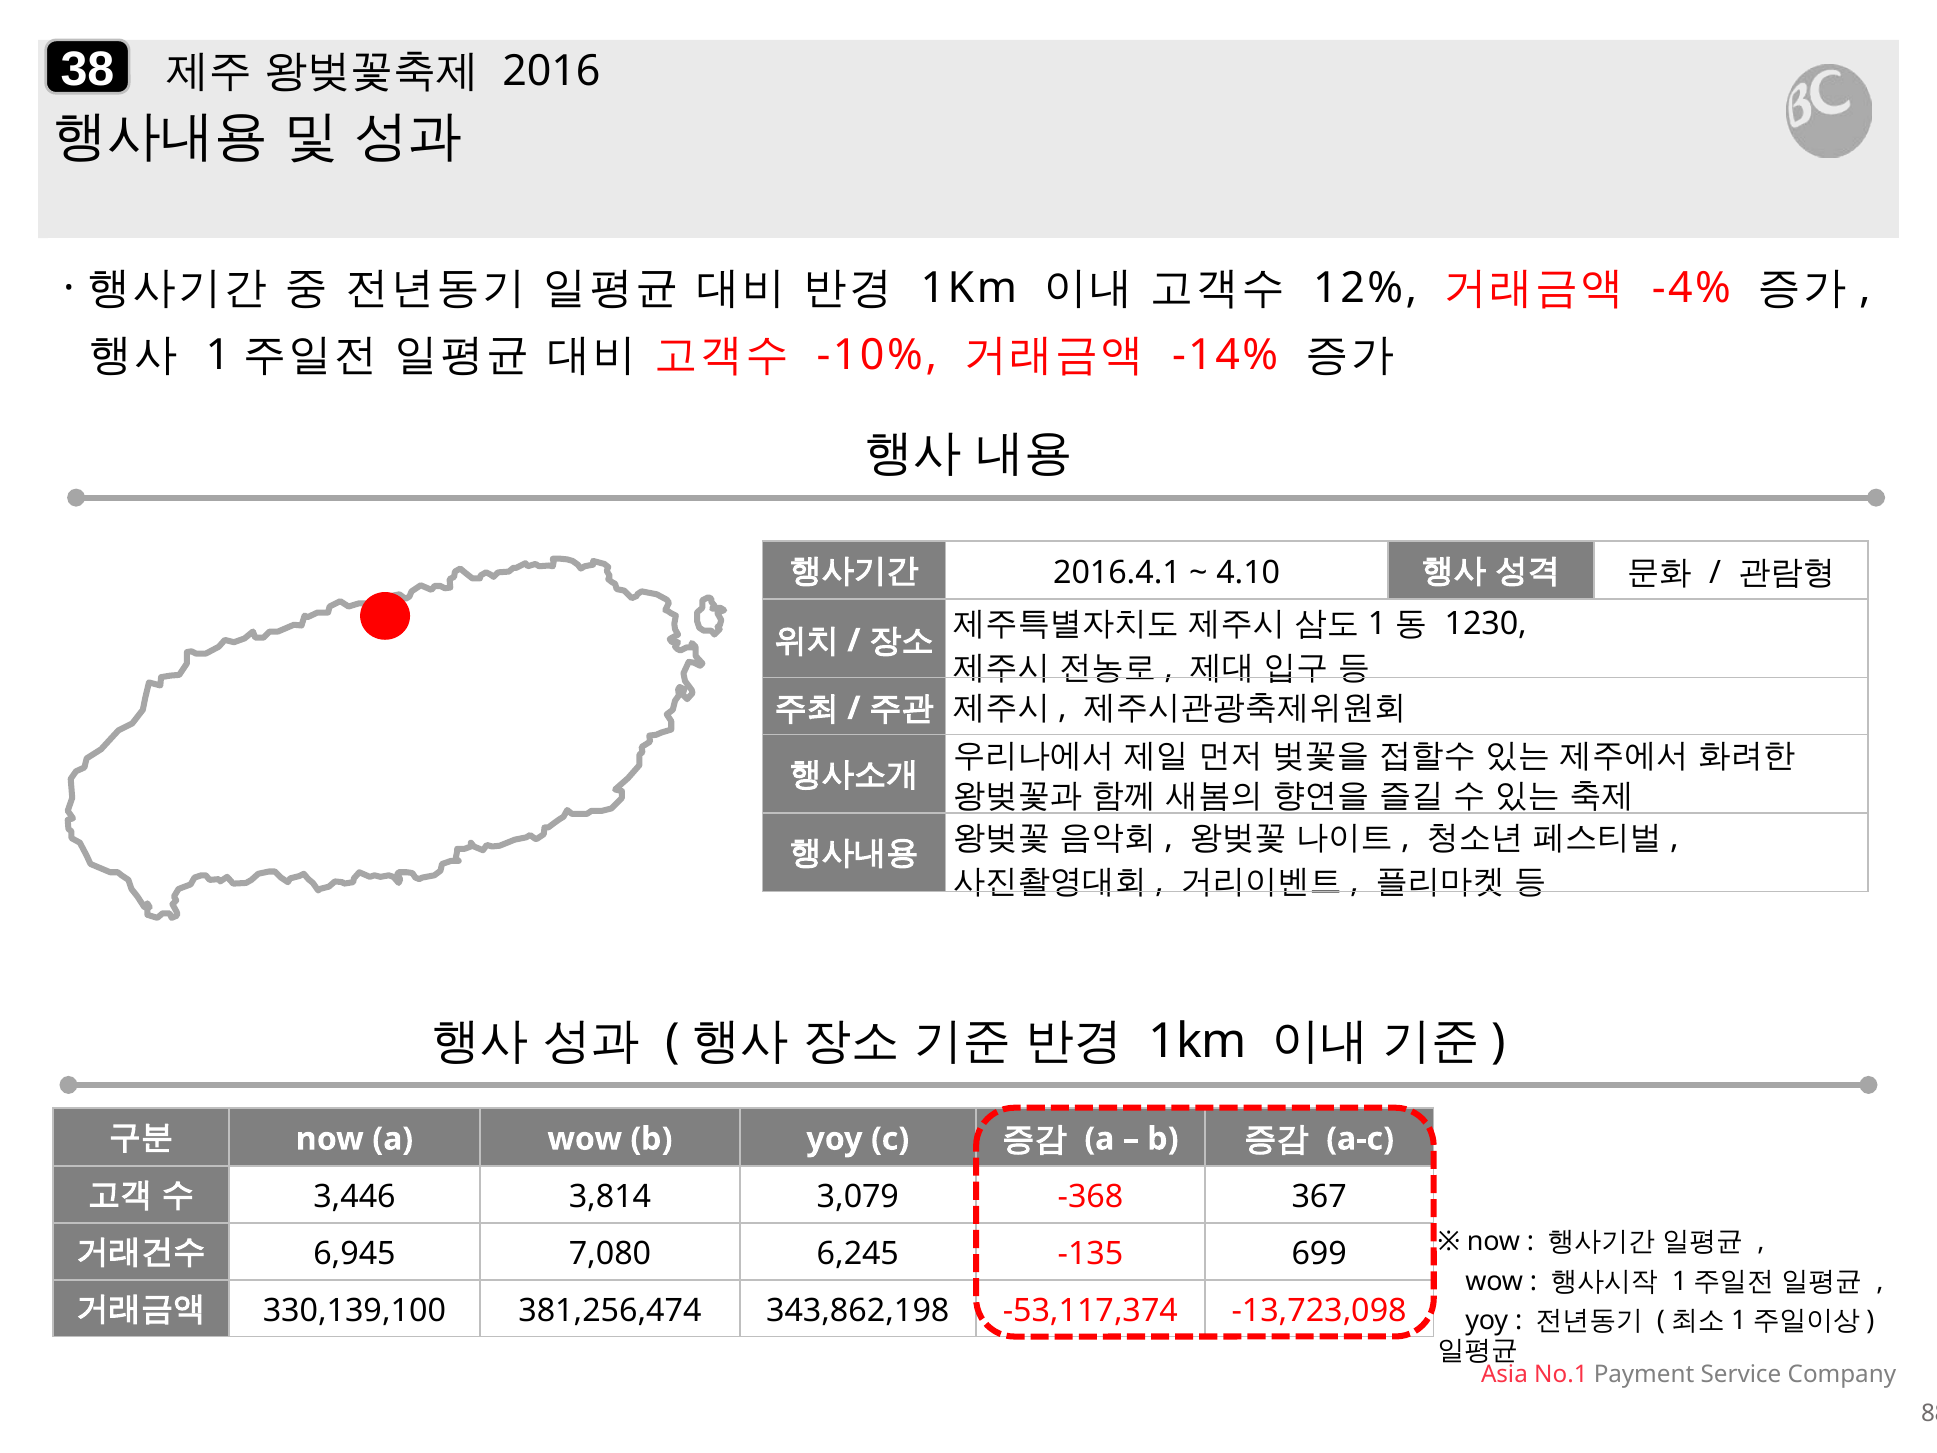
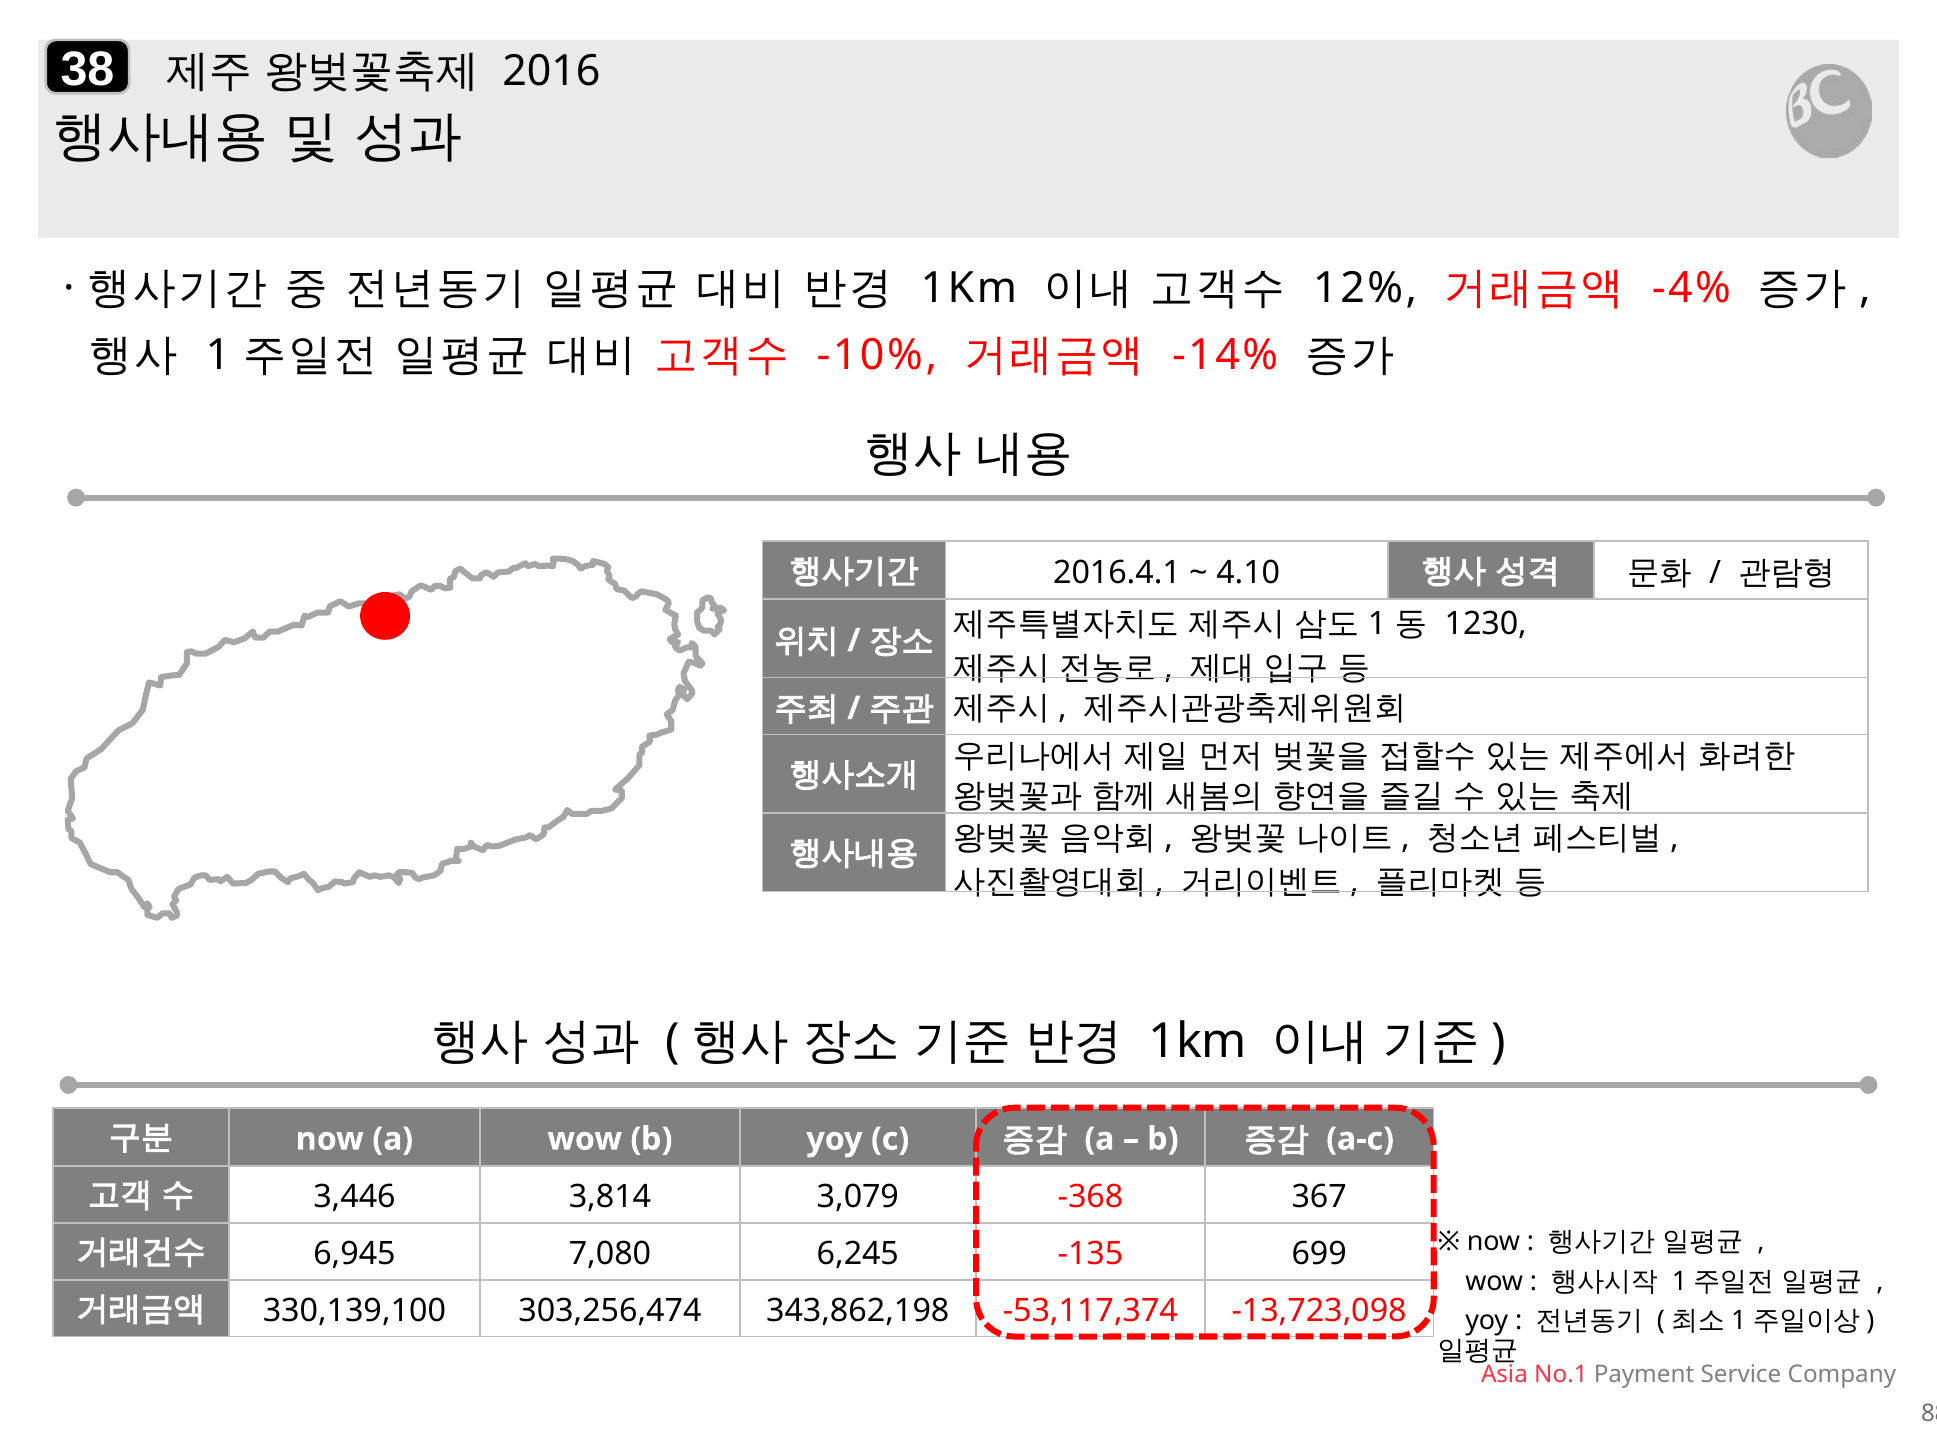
381,256,474: 381,256,474 -> 303,256,474 (610, 1310)
